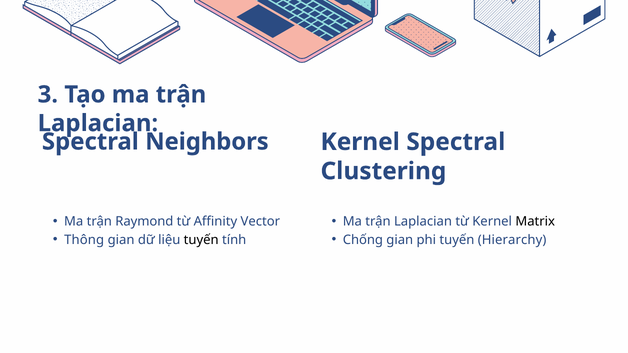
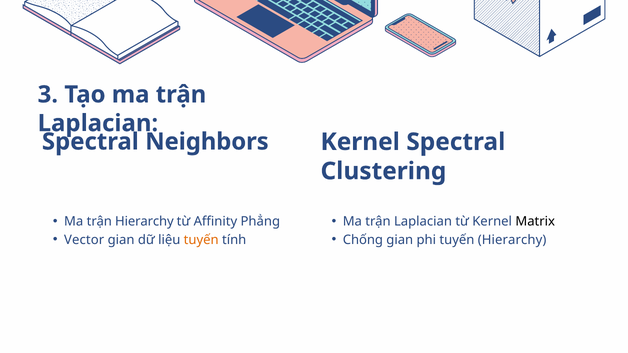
trận Raymond: Raymond -> Hierarchy (144, 222)
Vector: Vector -> Phẳng (260, 222)
Thông: Thông -> Vector (84, 240)
tuyến colour: black -> orange (201, 240)
